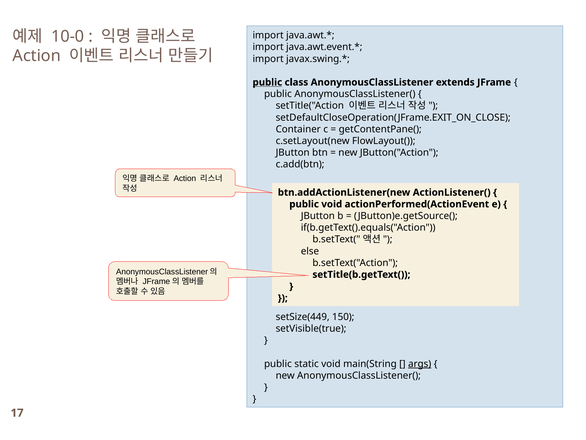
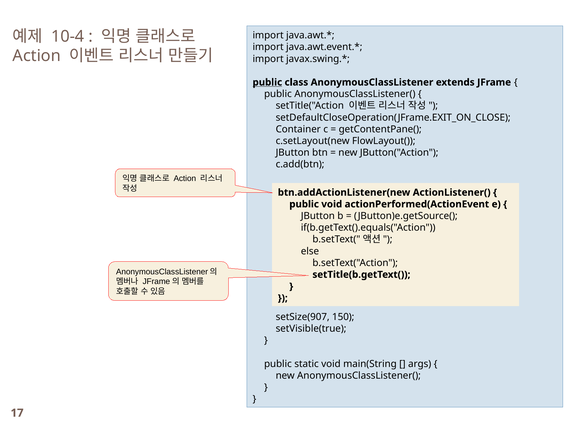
10-0: 10-0 -> 10-4 (68, 36)
setSize(449: setSize(449 -> setSize(907 (303, 317)
args underline: present -> none (420, 363)
